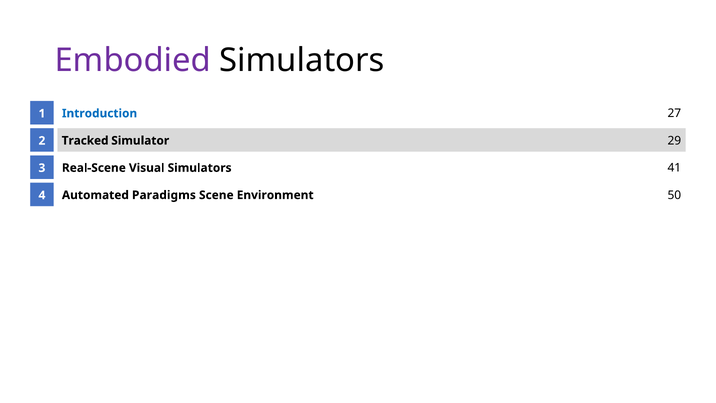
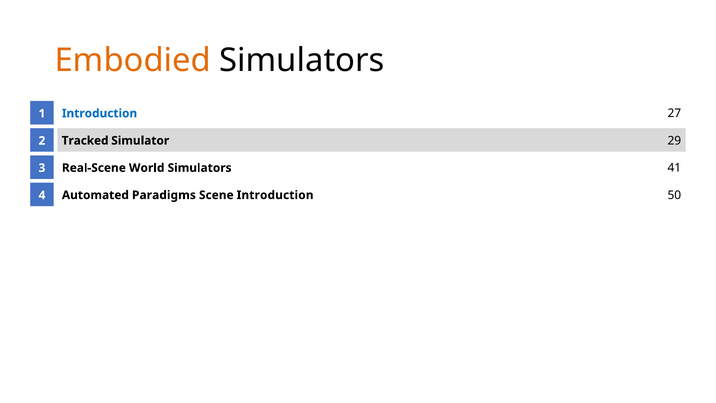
Embodied colour: purple -> orange (133, 60)
Visual: Visual -> World (147, 168)
Scene Environment: Environment -> Introduction (275, 195)
